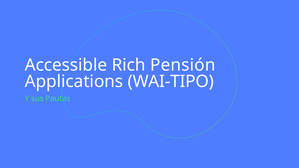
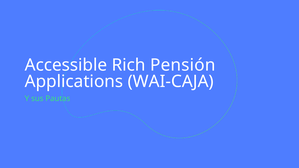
WAI-TIPO: WAI-TIPO -> WAI-CAJA (171, 82)
